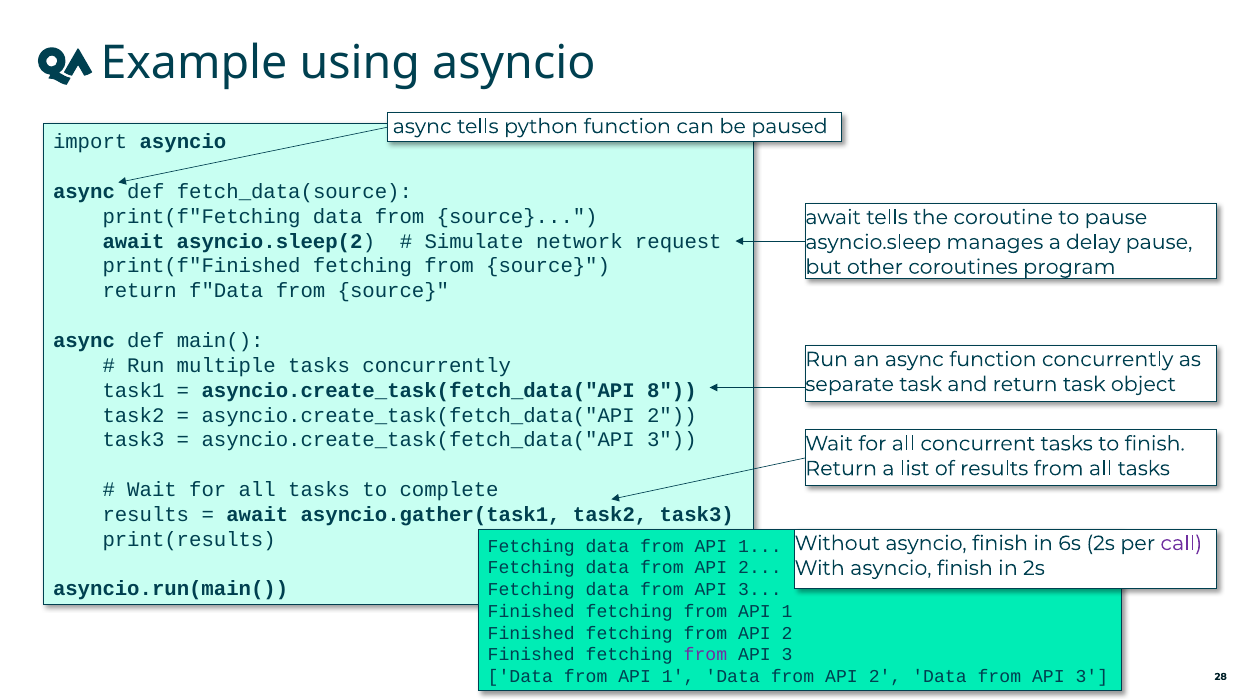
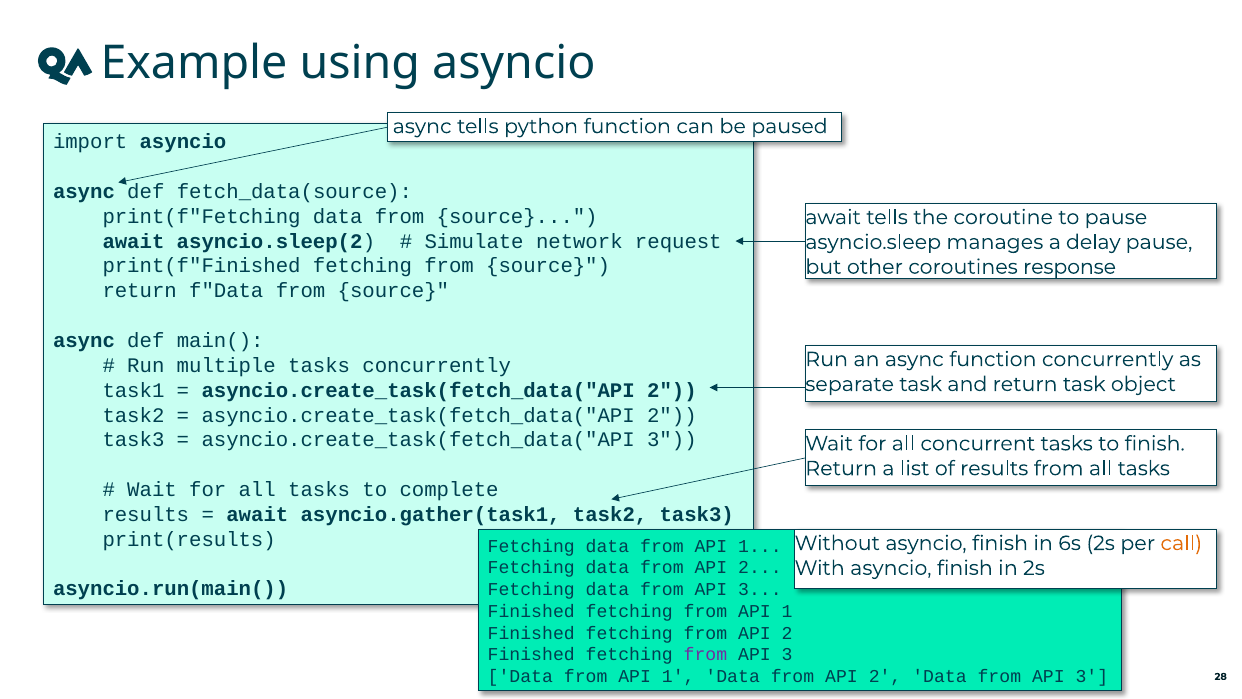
program: program -> response (1070, 267)
8: 8 -> 2 (672, 390)
call colour: purple -> orange (1181, 543)
